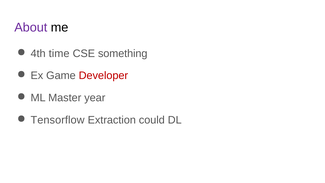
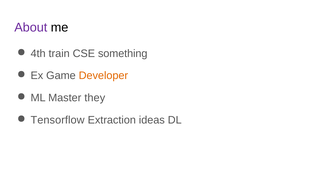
time: time -> train (59, 53)
Developer colour: red -> orange (103, 76)
year: year -> they (95, 98)
could: could -> ideas (152, 120)
